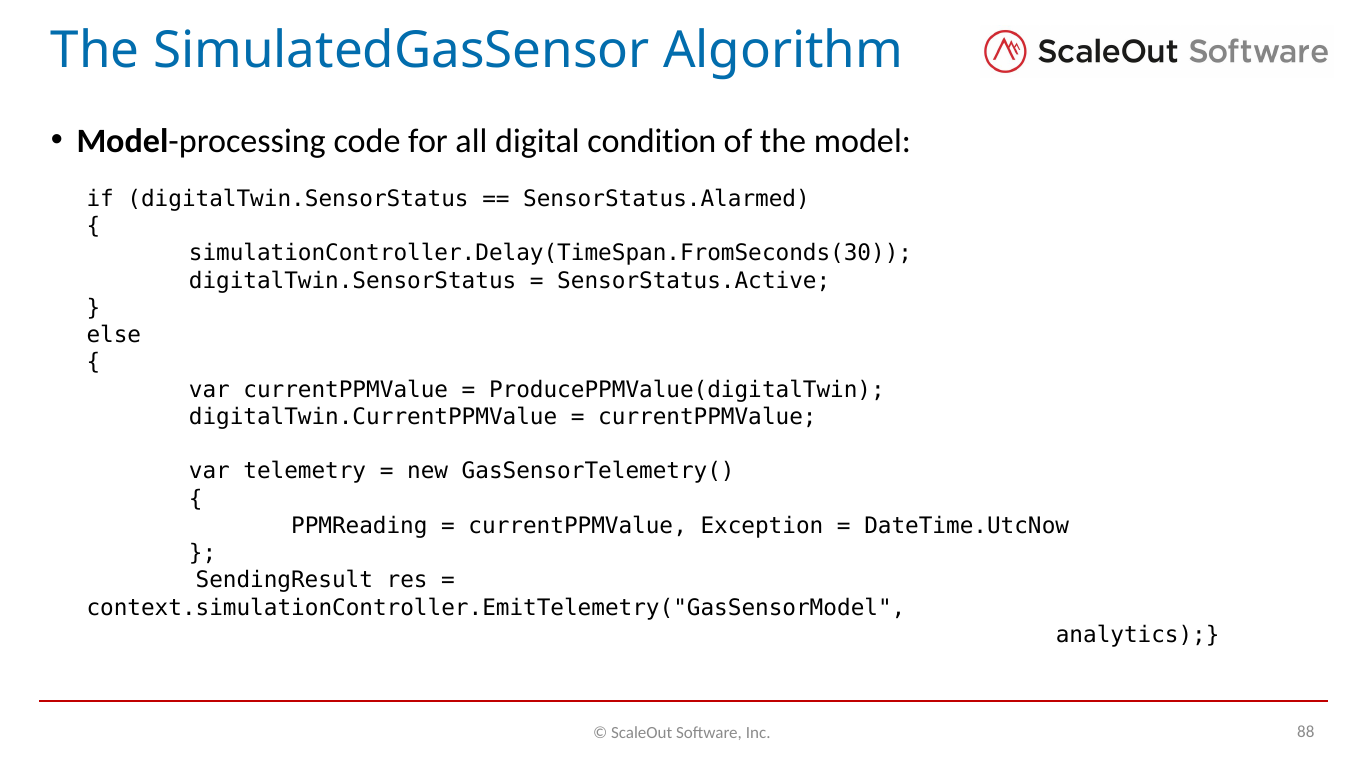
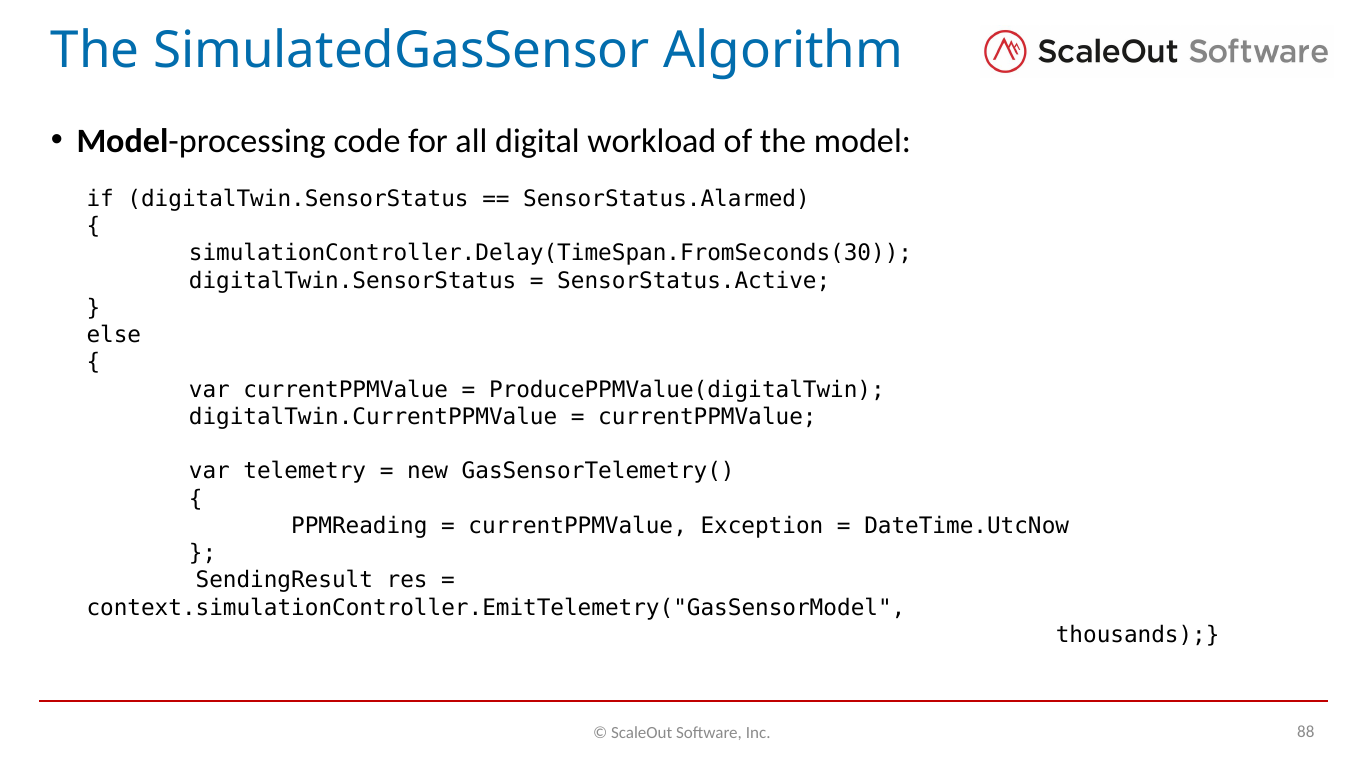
condition: condition -> workload (652, 141)
analytics: analytics -> thousands (1138, 635)
